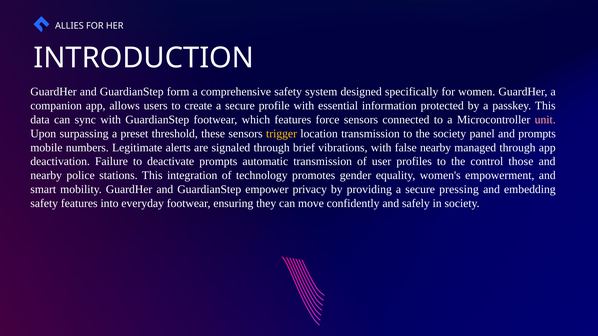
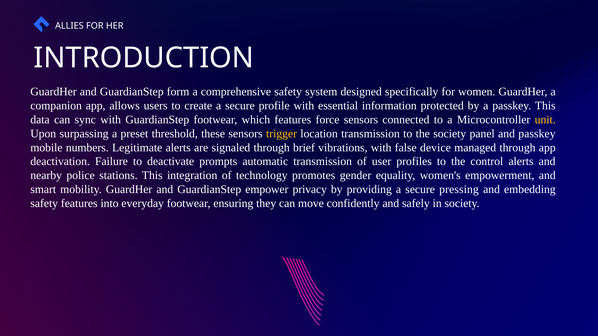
unit colour: pink -> yellow (545, 120)
and prompts: prompts -> passkey (537, 134)
false nearby: nearby -> device (435, 148)
control those: those -> alerts (521, 162)
